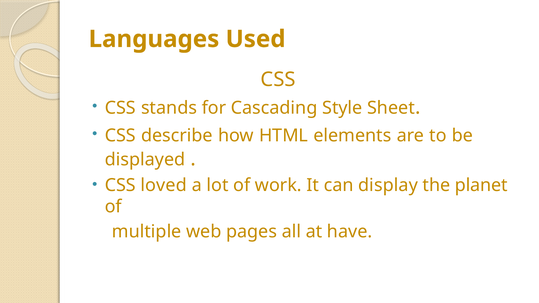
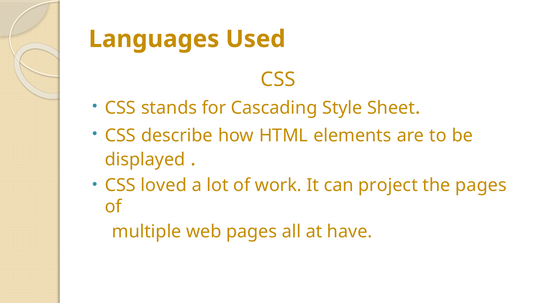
display: display -> project (388, 185)
the planet: planet -> pages (481, 185)
